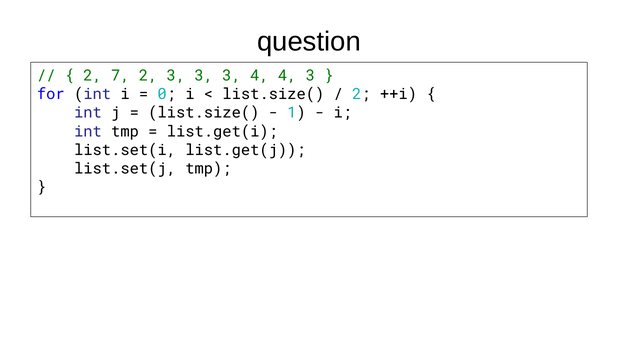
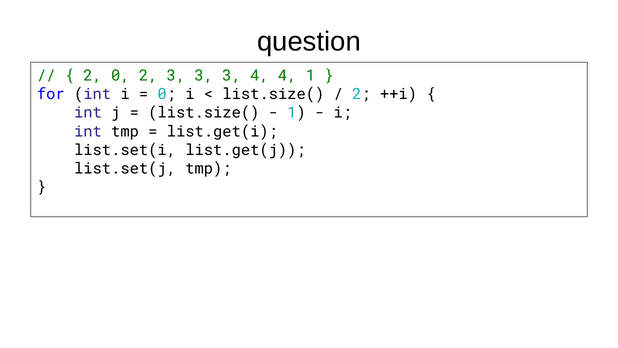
2 7: 7 -> 0 (120, 76)
4 3: 3 -> 1 (310, 76)
